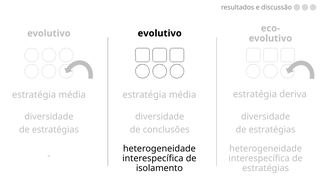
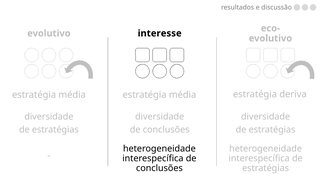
evolutivo evolutivo: evolutivo -> interesse (160, 33)
isolamento: isolamento -> conclusões (159, 168)
